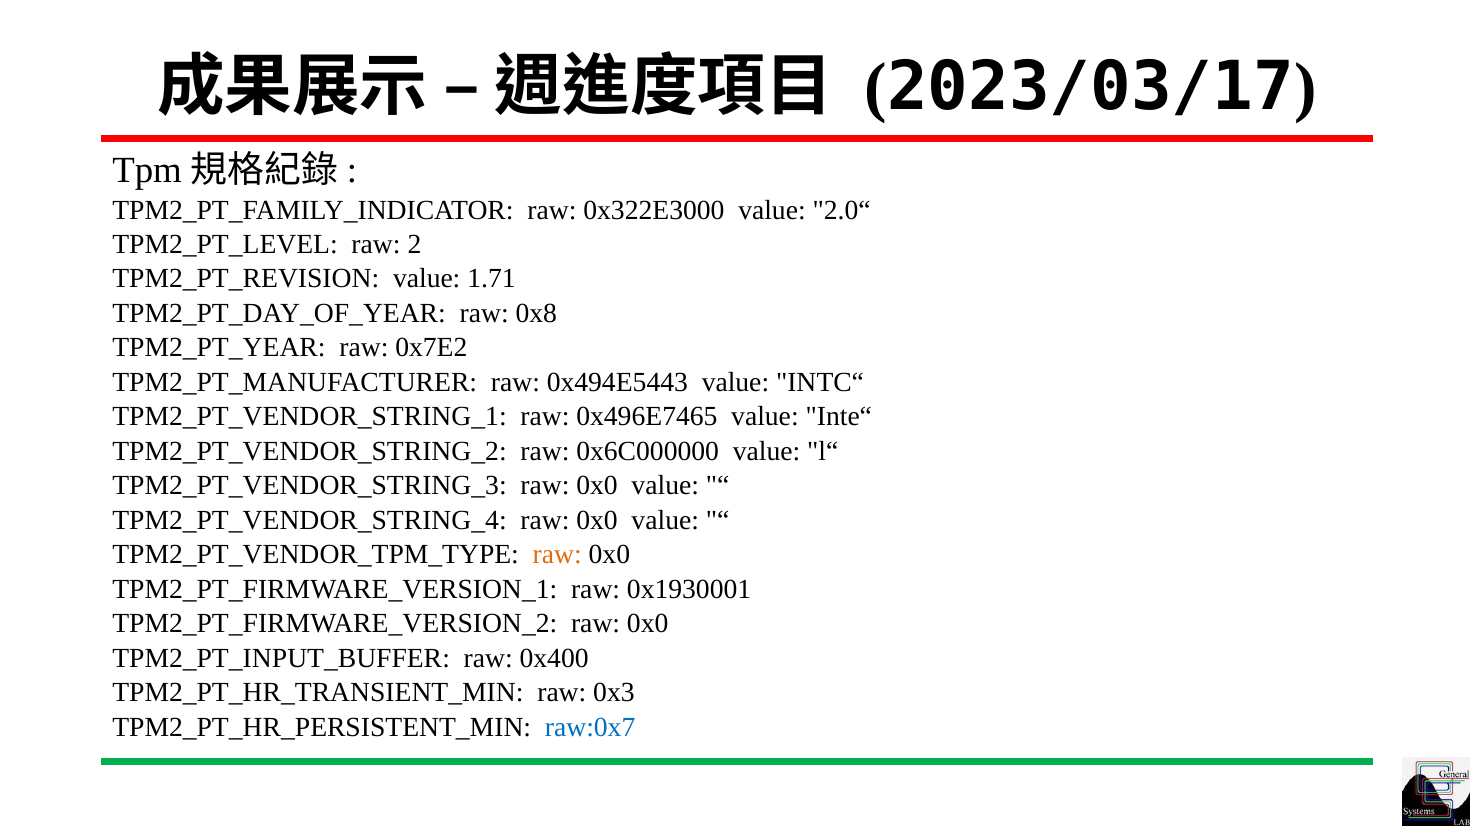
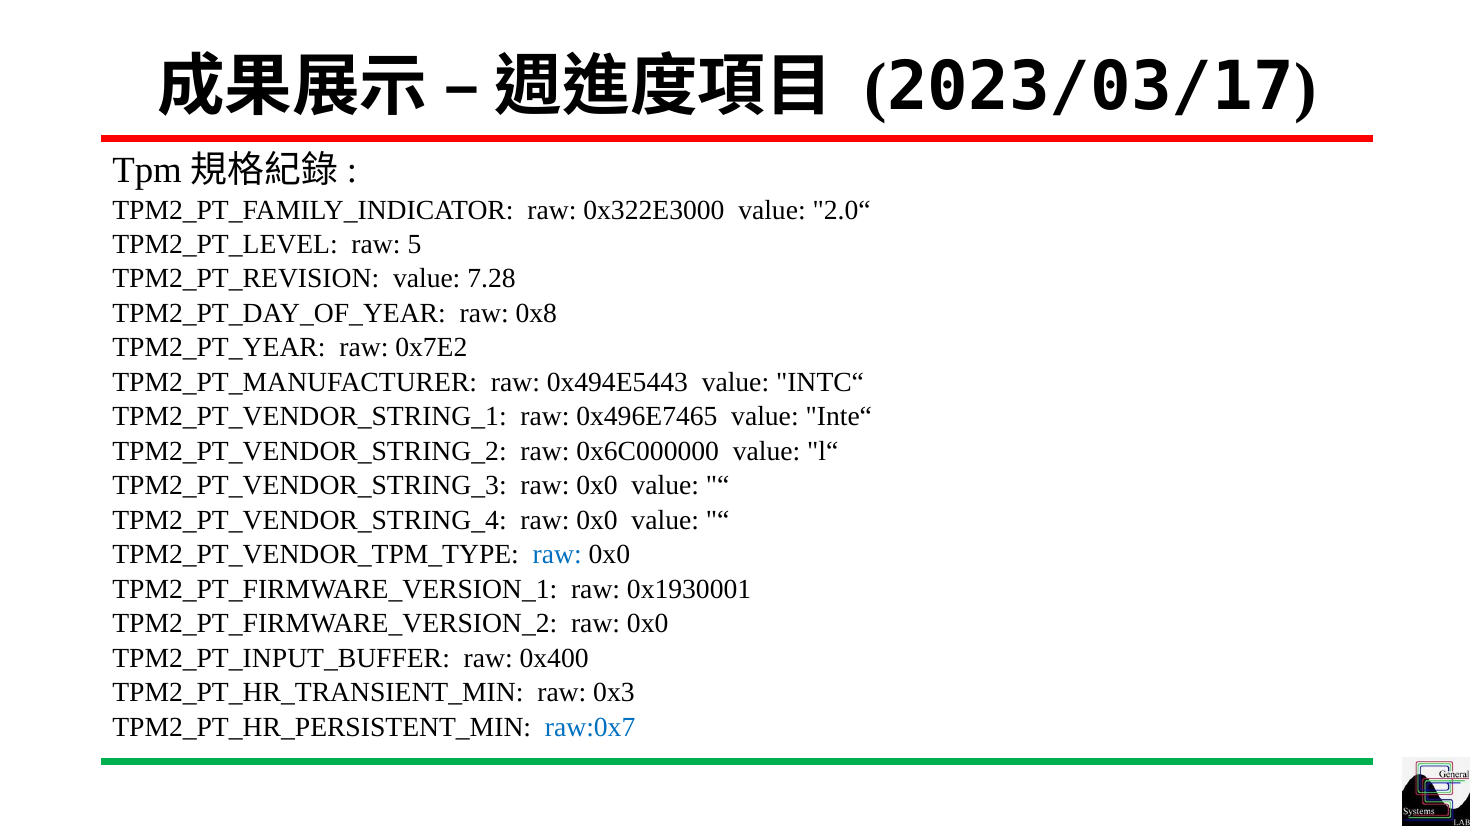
2: 2 -> 5 (414, 244)
1.71: 1.71 -> 7.28 (492, 279)
raw colour: orange -> blue (557, 555)
